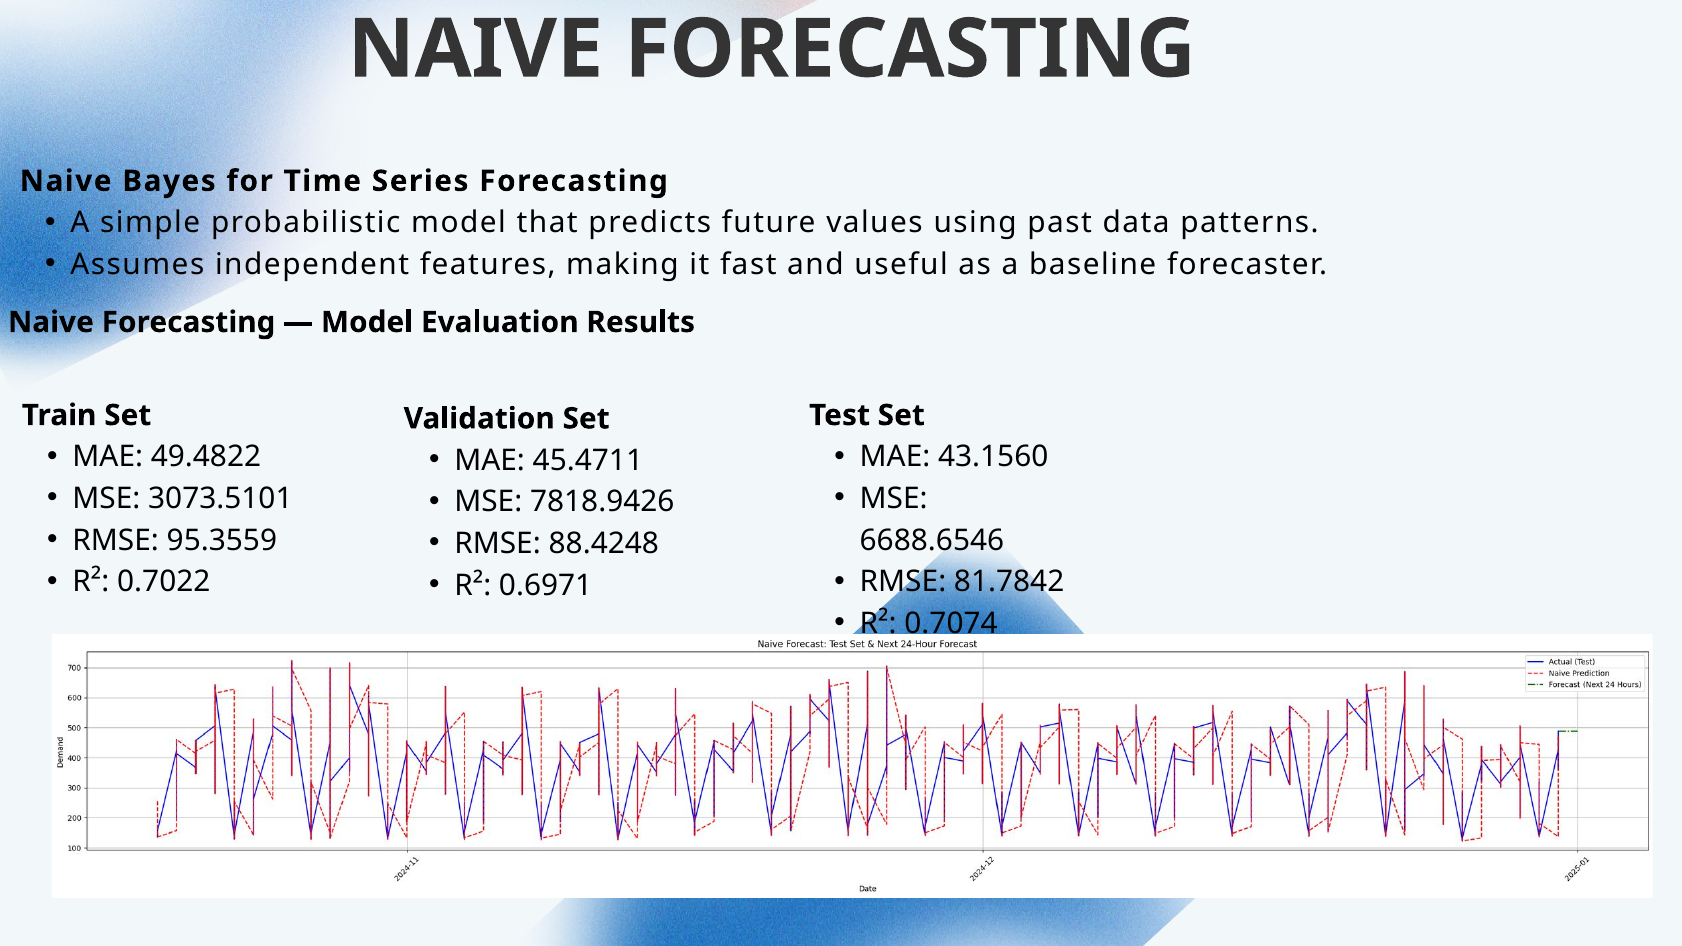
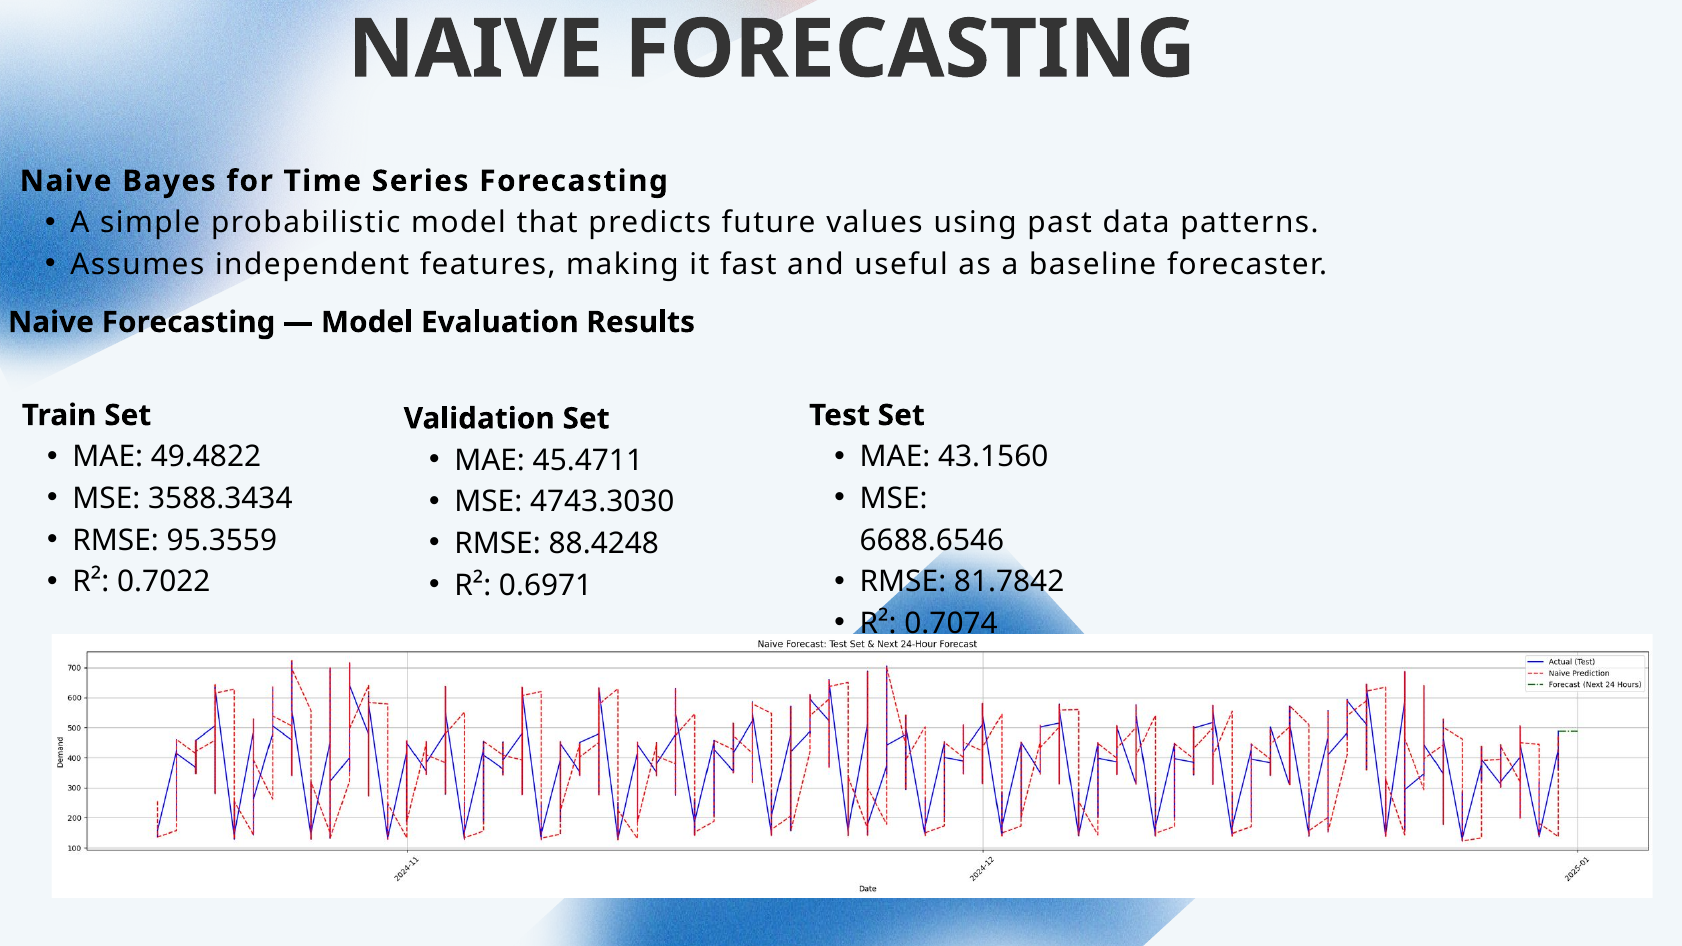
3073.5101: 3073.5101 -> 3588.3434 (220, 499)
7818.9426: 7818.9426 -> 4743.3030 (602, 502)
